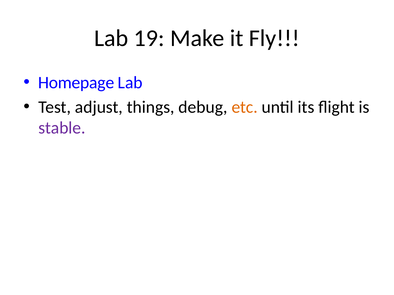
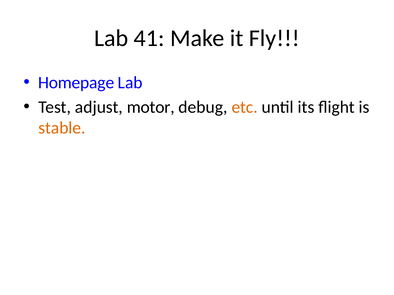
19: 19 -> 41 (149, 38)
things: things -> motor (151, 107)
stable colour: purple -> orange (62, 128)
